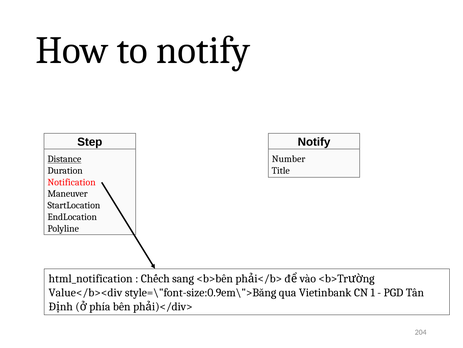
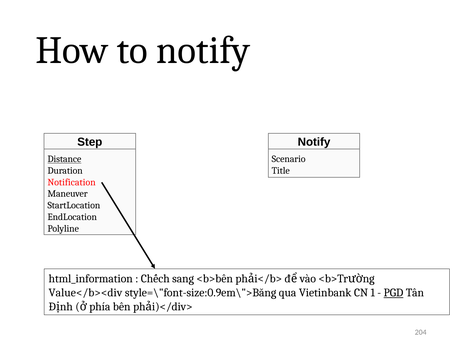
Number: Number -> Scenario (289, 159)
html_notification: html_notification -> html_information (91, 278)
PGD underline: none -> present (393, 292)
